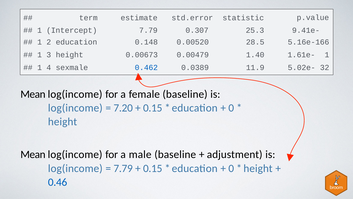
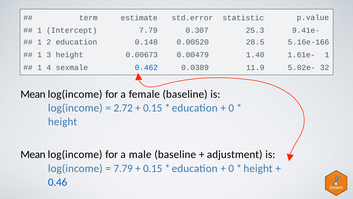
7.20: 7.20 -> 2.72 (123, 108)
